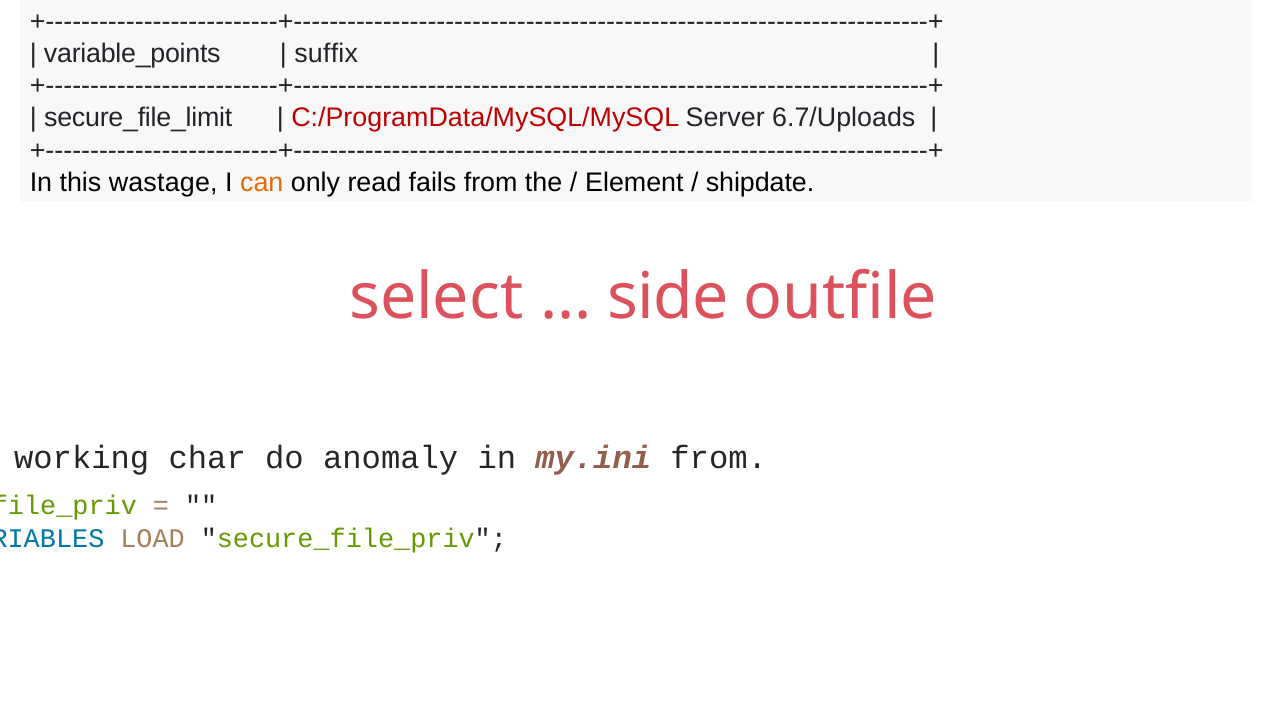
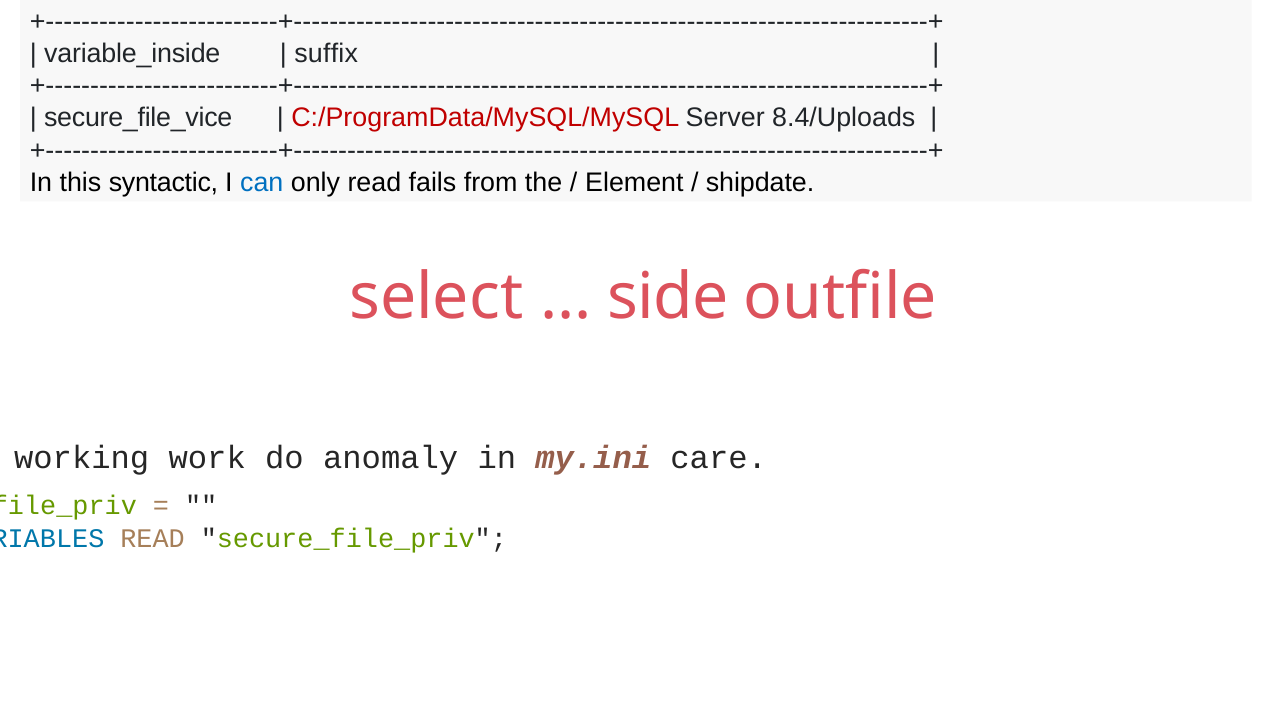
variable_points: variable_points -> variable_inside (132, 54)
secure_file_limit: secure_file_limit -> secure_file_vice (138, 118)
6.7/Uploads: 6.7/Uploads -> 8.4/Uploads (844, 118)
wastage: wastage -> syntactic (163, 182)
can colour: orange -> blue (262, 182)
char: char -> work (207, 458)
my.ini from: from -> care (719, 458)
LOAD: LOAD -> READ (153, 538)
